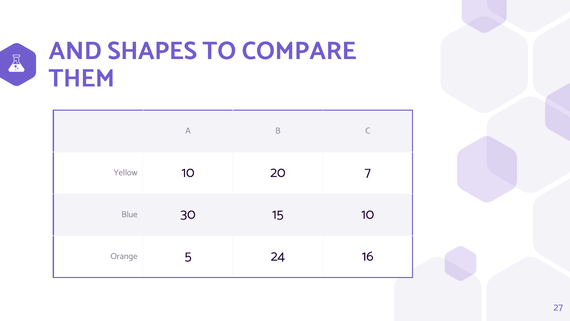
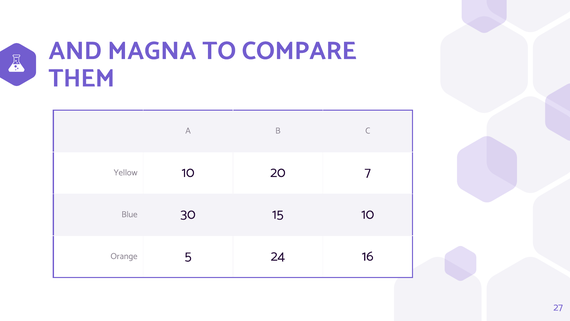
SHAPES: SHAPES -> MAGNA (152, 51)
